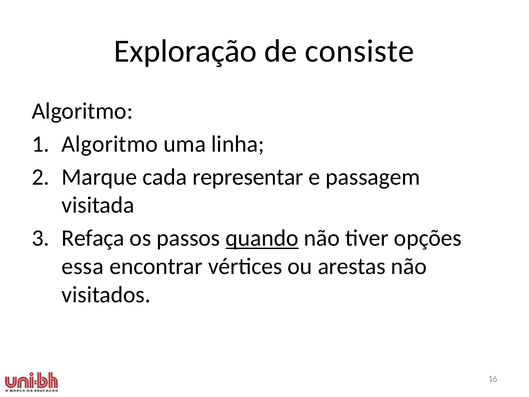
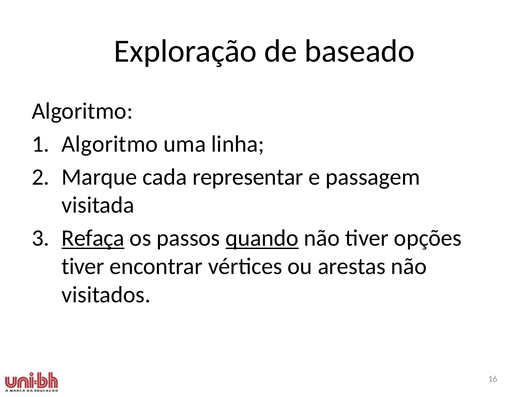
consiste: consiste -> baseado (360, 51)
Refaça underline: none -> present (93, 238)
essa: essa -> tiver (83, 266)
